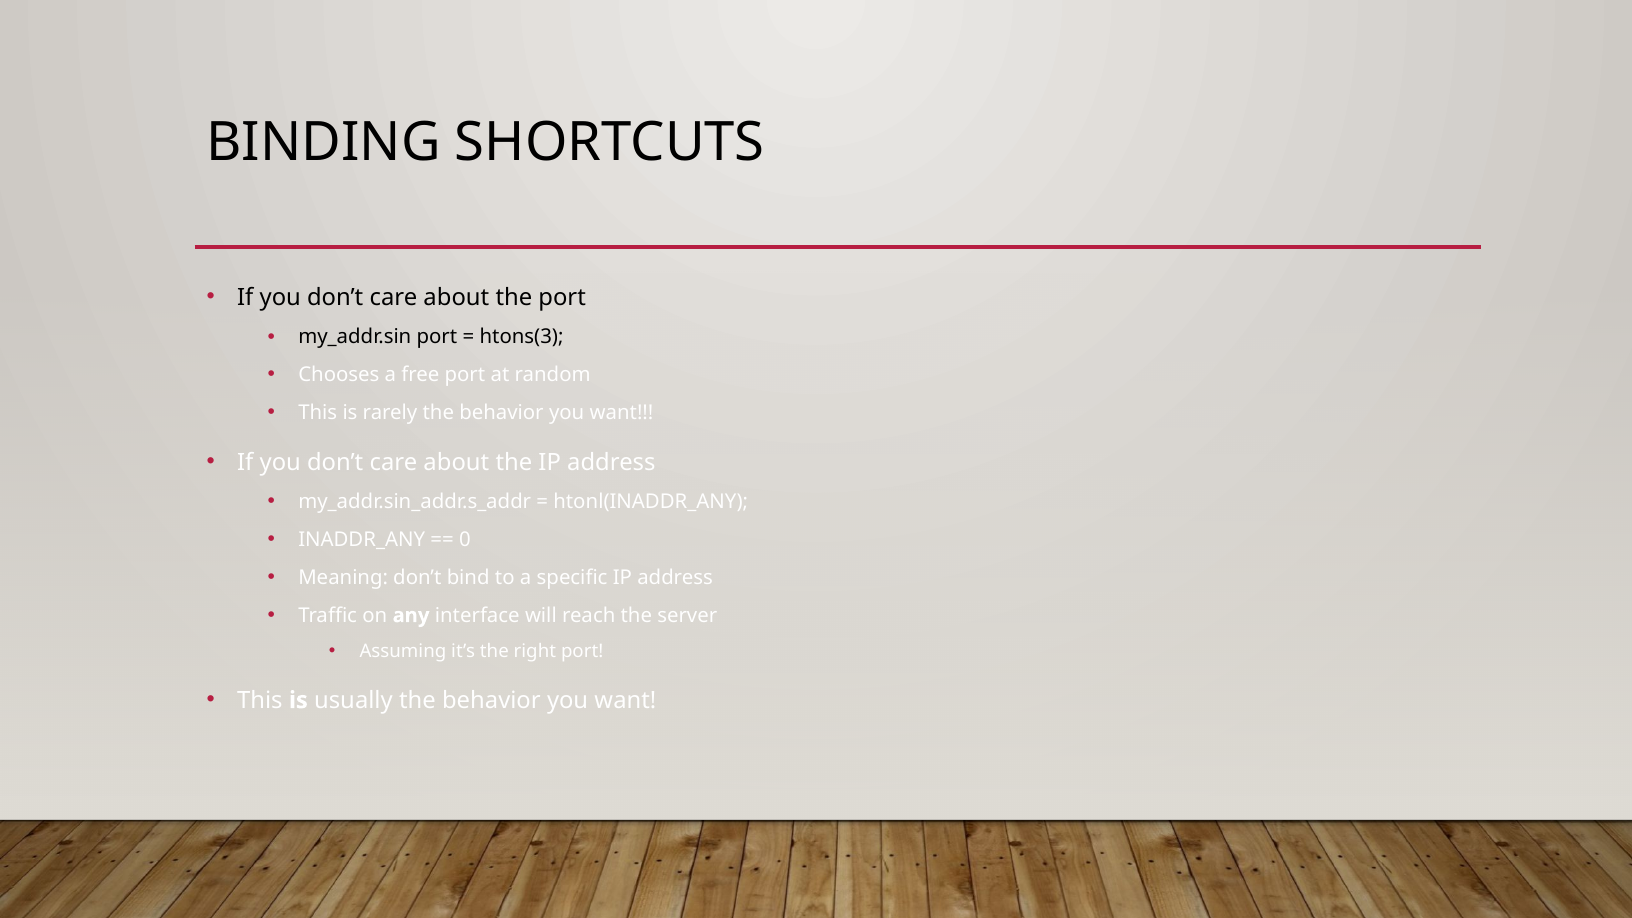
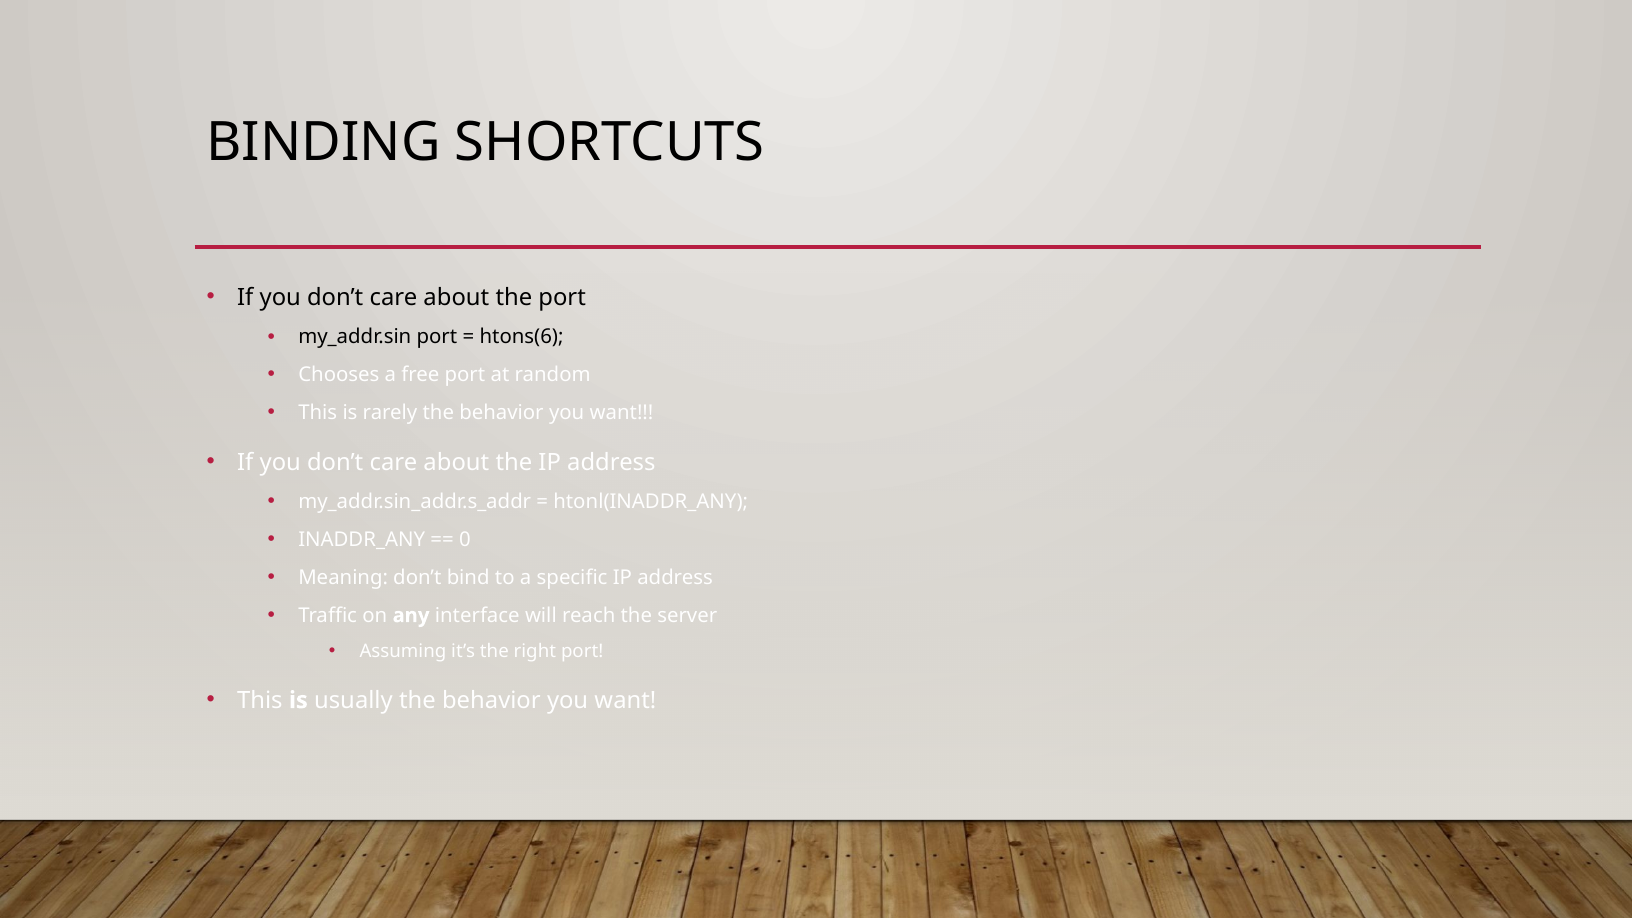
htons(3: htons(3 -> htons(6 (522, 337)
